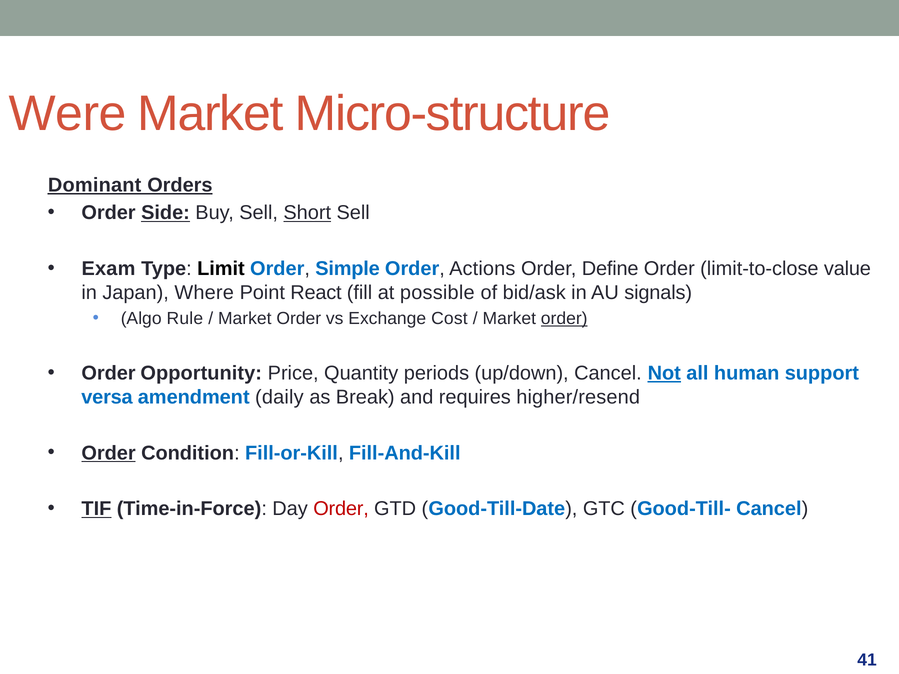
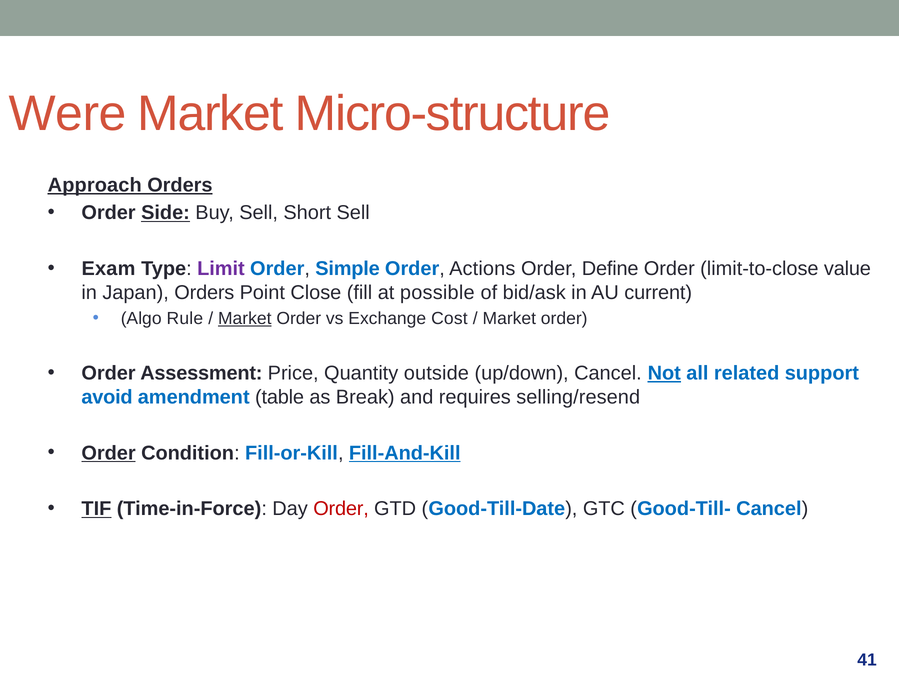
Dominant: Dominant -> Approach (95, 185)
Short underline: present -> none (307, 213)
Limit colour: black -> purple (221, 269)
Japan Where: Where -> Orders (204, 293)
React: React -> Close (316, 293)
signals: signals -> current (658, 293)
Market underline: none -> present (245, 319)
order underline: present -> none (564, 319)
Opportunity: Opportunity -> Assessment (201, 373)
periods: periods -> outside (436, 373)
human: human -> related (747, 373)
versa: versa -> avoid (107, 397)
daily: daily -> table (280, 397)
higher/resend: higher/resend -> selling/resend (578, 397)
Fill-And-Kill underline: none -> present (405, 453)
